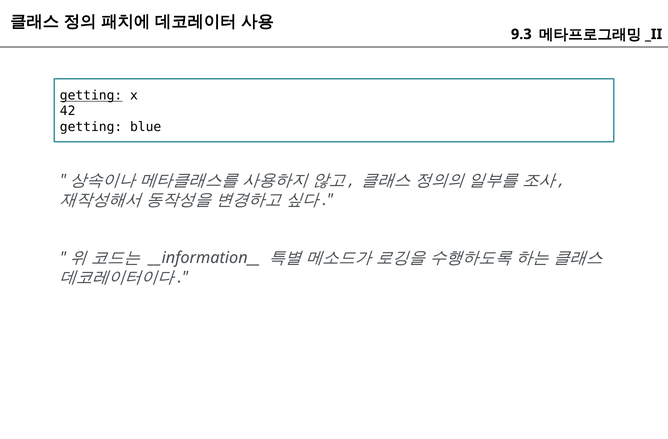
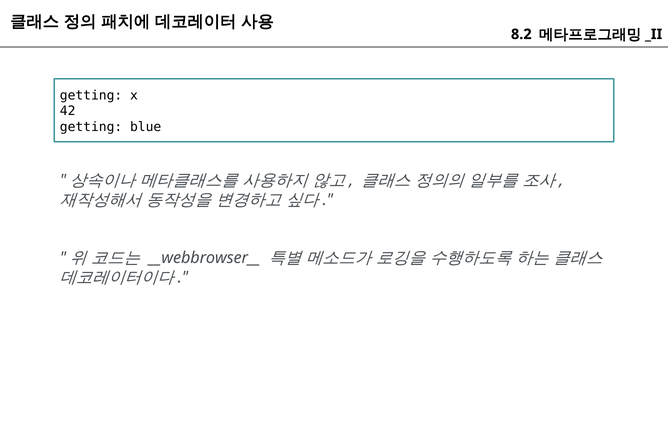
9.3: 9.3 -> 8.2 (521, 34)
getting underline: present -> none (91, 96)
__information__: __information__ -> __webbrowser__ (205, 258)
